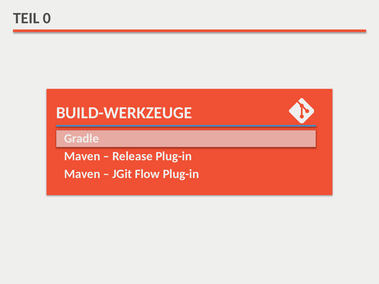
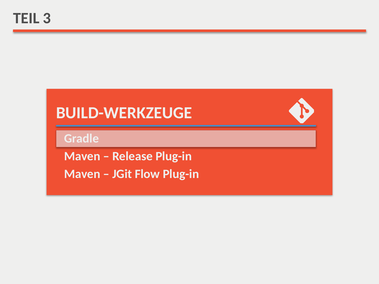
0: 0 -> 3 (47, 18)
